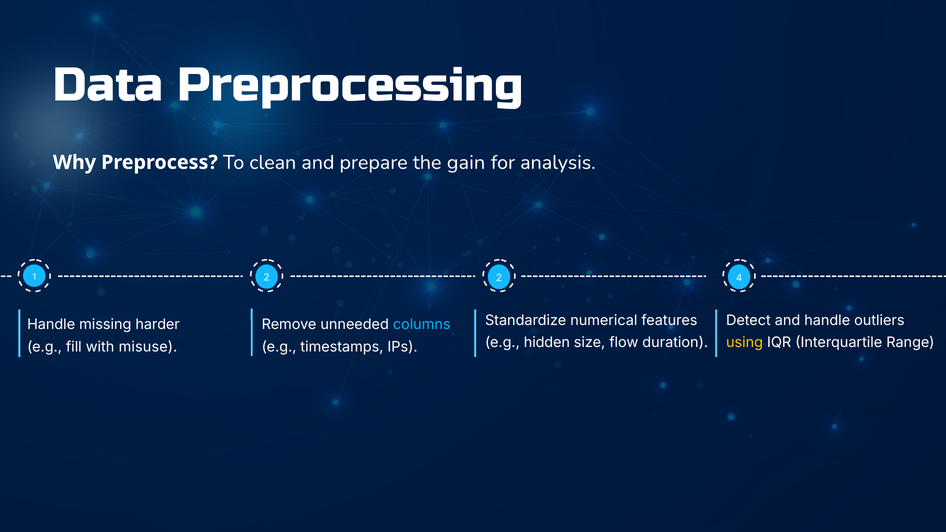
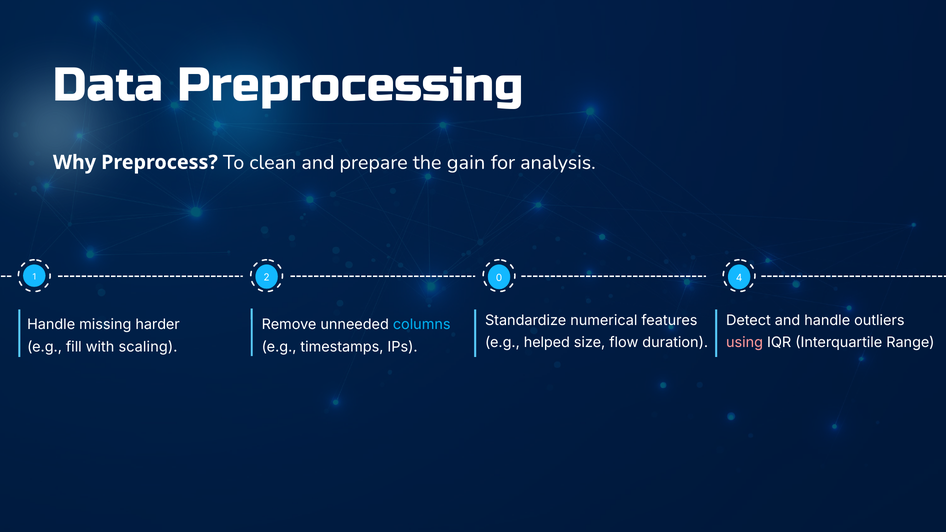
2 2: 2 -> 0 (499, 278)
hidden: hidden -> helped (547, 343)
using colour: yellow -> pink (745, 343)
misuse: misuse -> scaling (148, 347)
